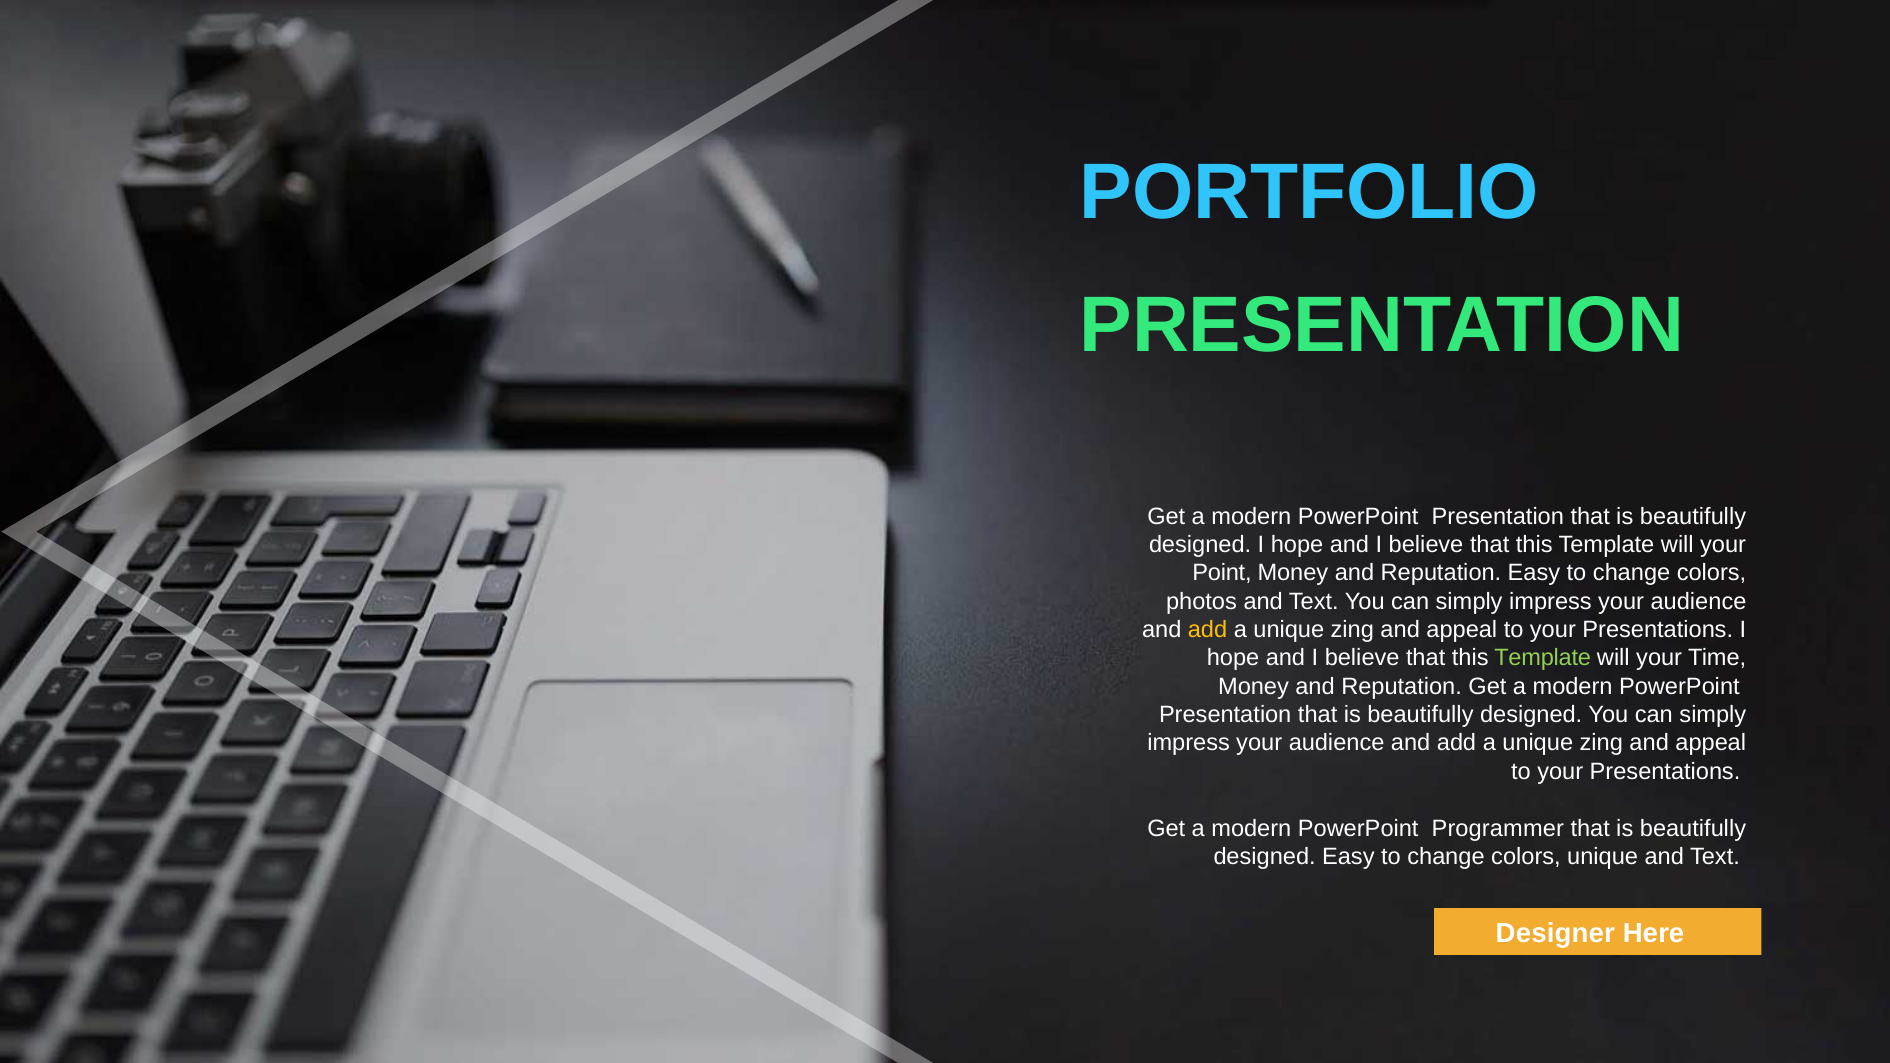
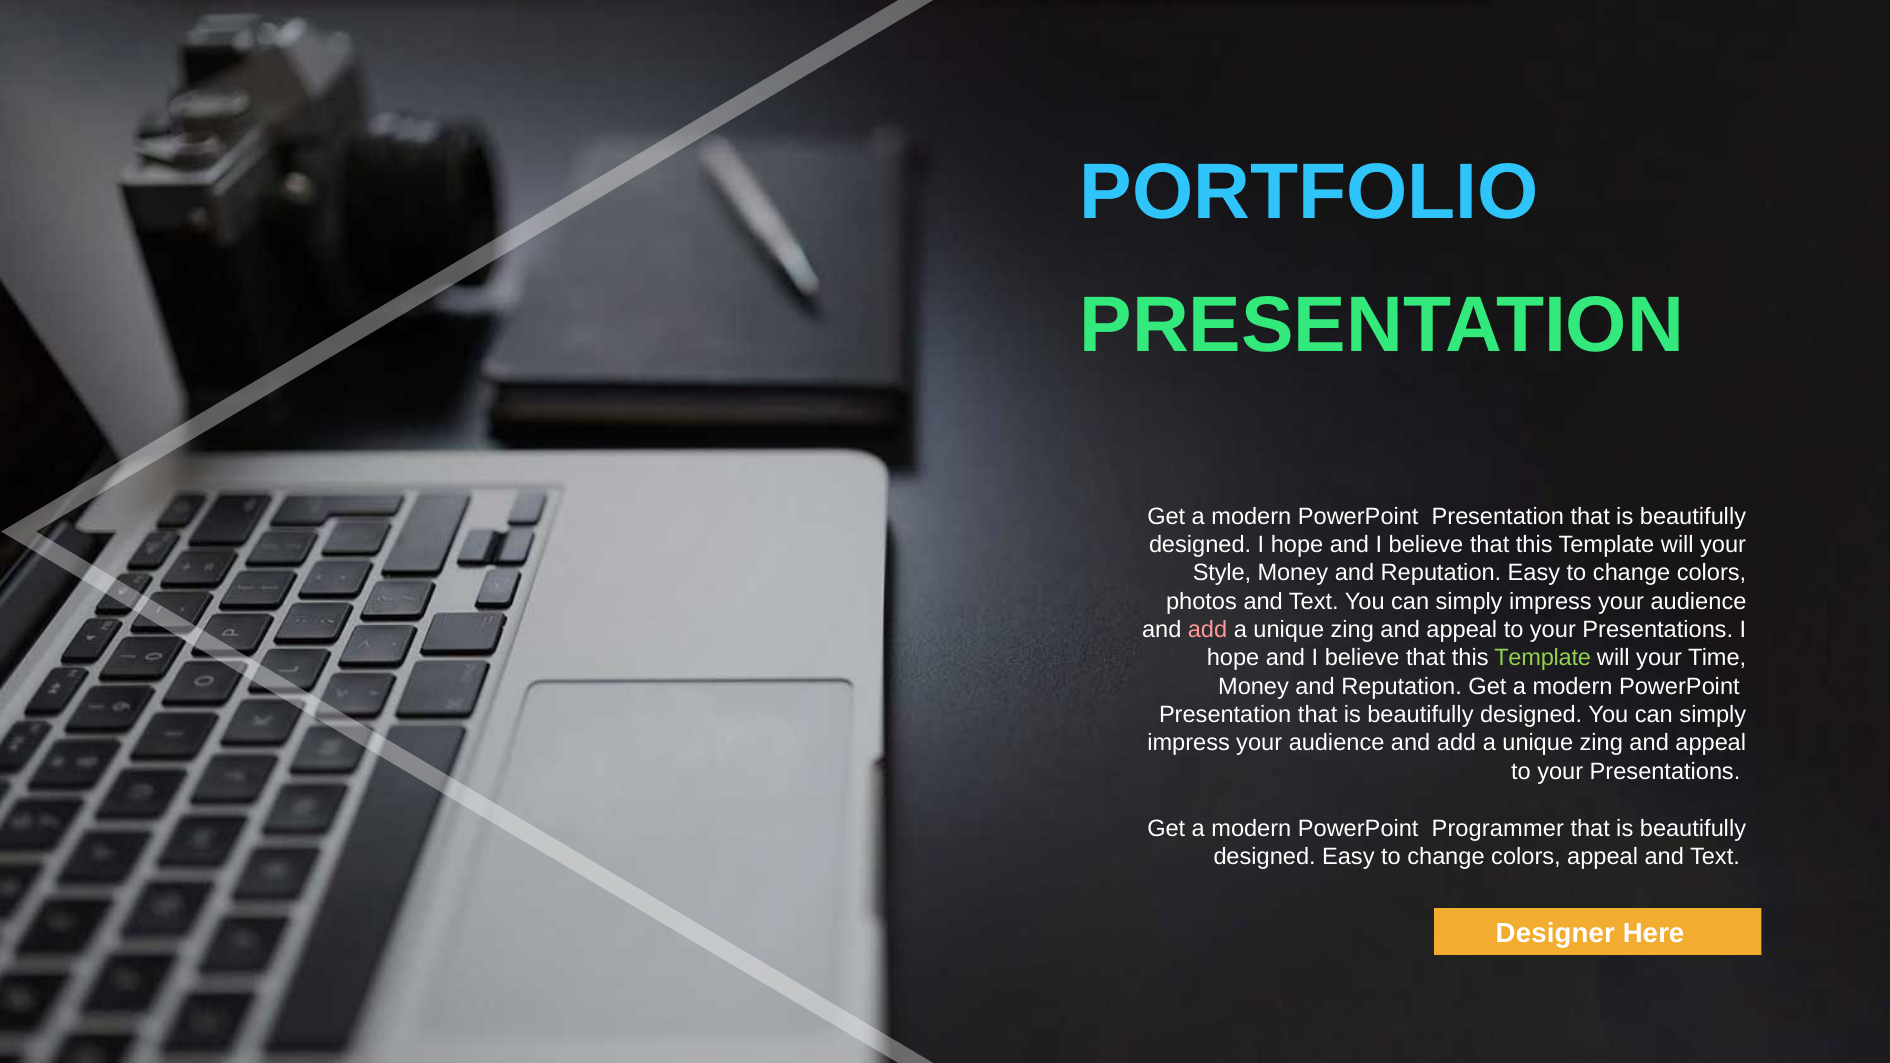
Point: Point -> Style (1222, 573)
add colour: yellow -> pink (1208, 630)
colors unique: unique -> appeal (1603, 857)
